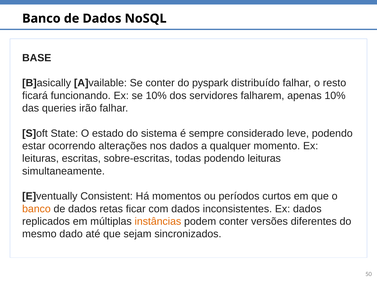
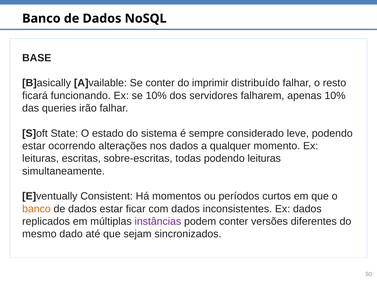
pyspark: pyspark -> imprimir (210, 83)
dados retas: retas -> estar (111, 209)
instâncias colour: orange -> purple (158, 221)
